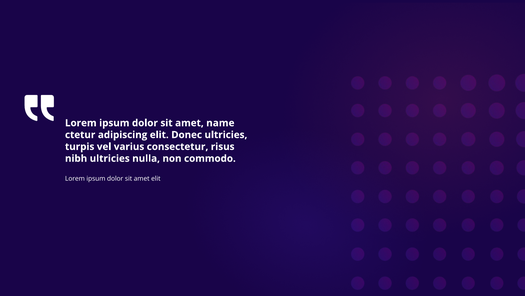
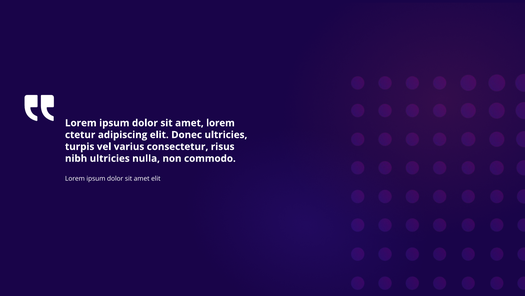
amet name: name -> lorem (220, 123)
